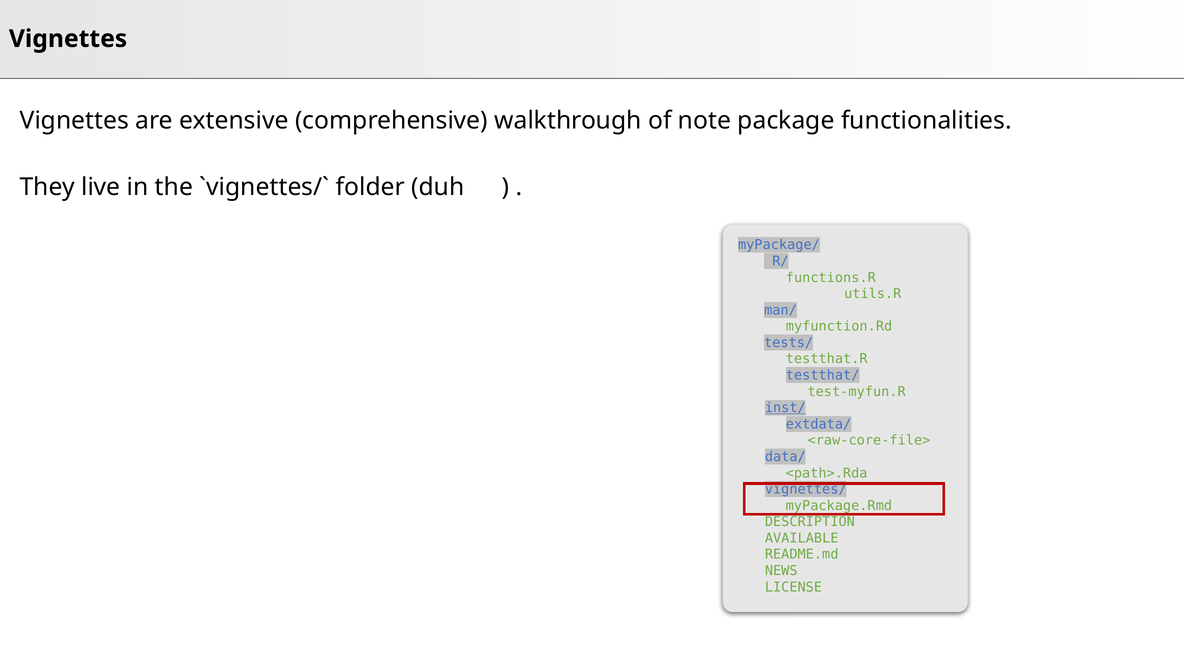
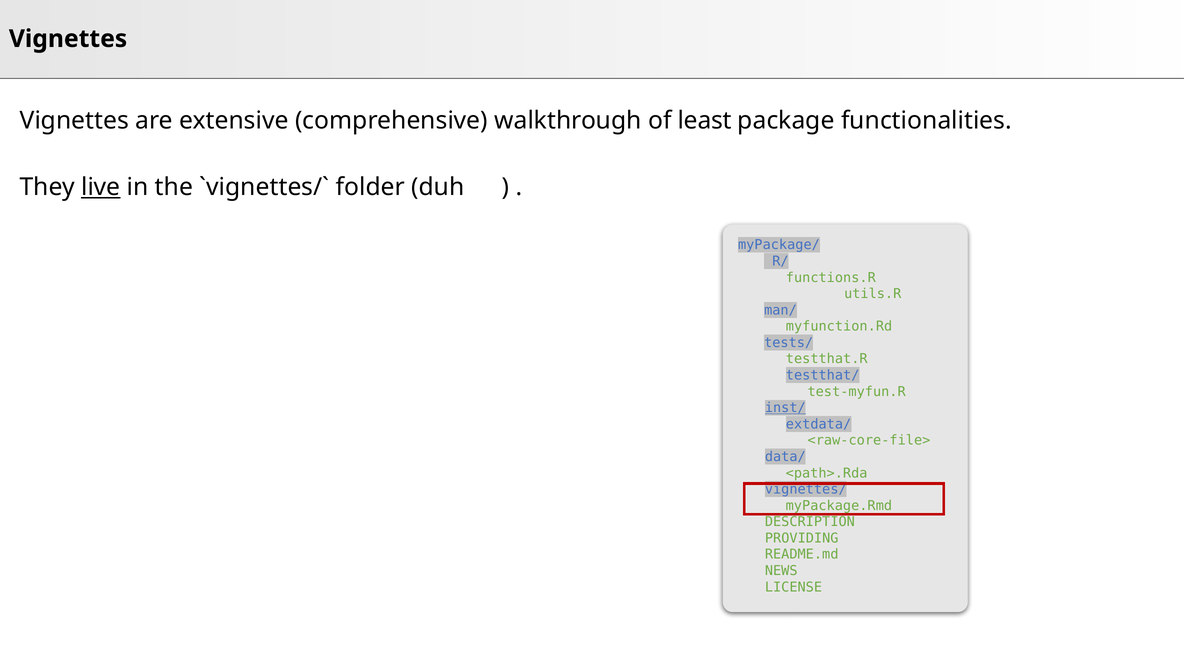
note: note -> least (705, 121)
live underline: none -> present (101, 187)
AVAILABLE: AVAILABLE -> PROVIDING (802, 538)
